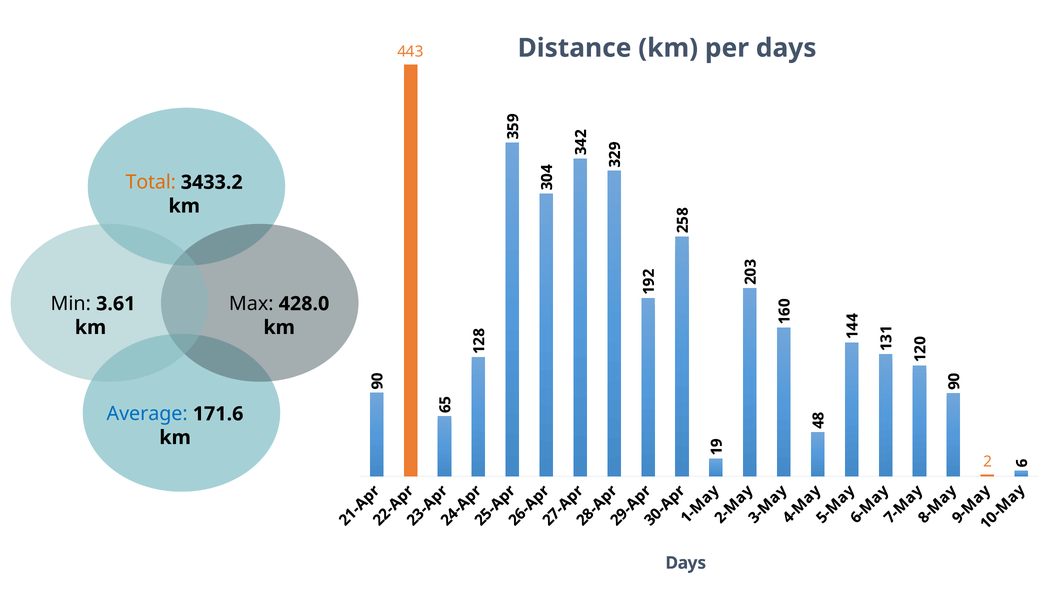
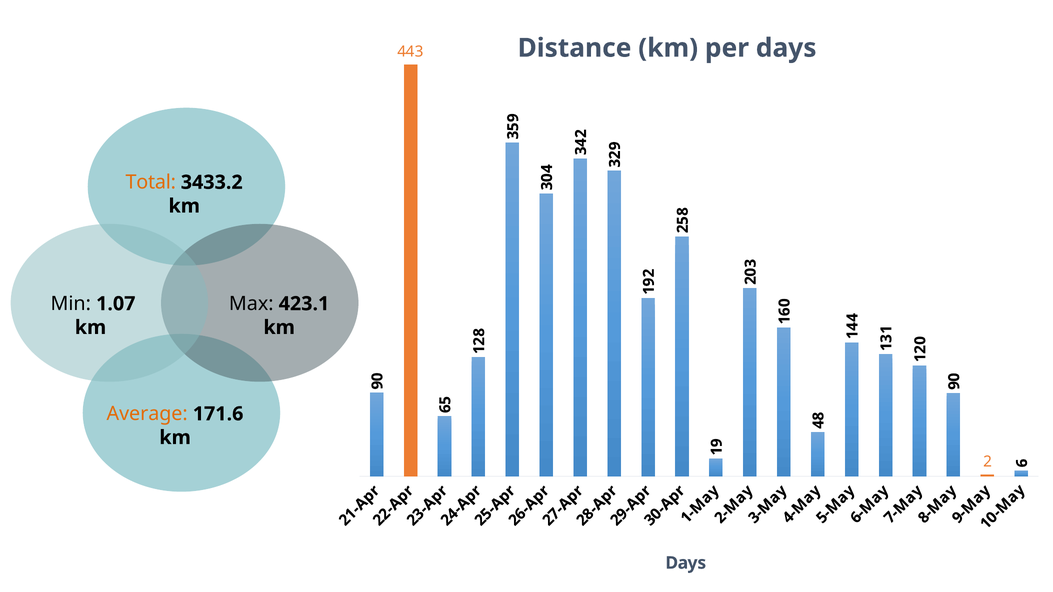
3.61: 3.61 -> 1.07 (116, 304)
428.0: 428.0 -> 423.1 (304, 304)
Average colour: blue -> orange (147, 414)
